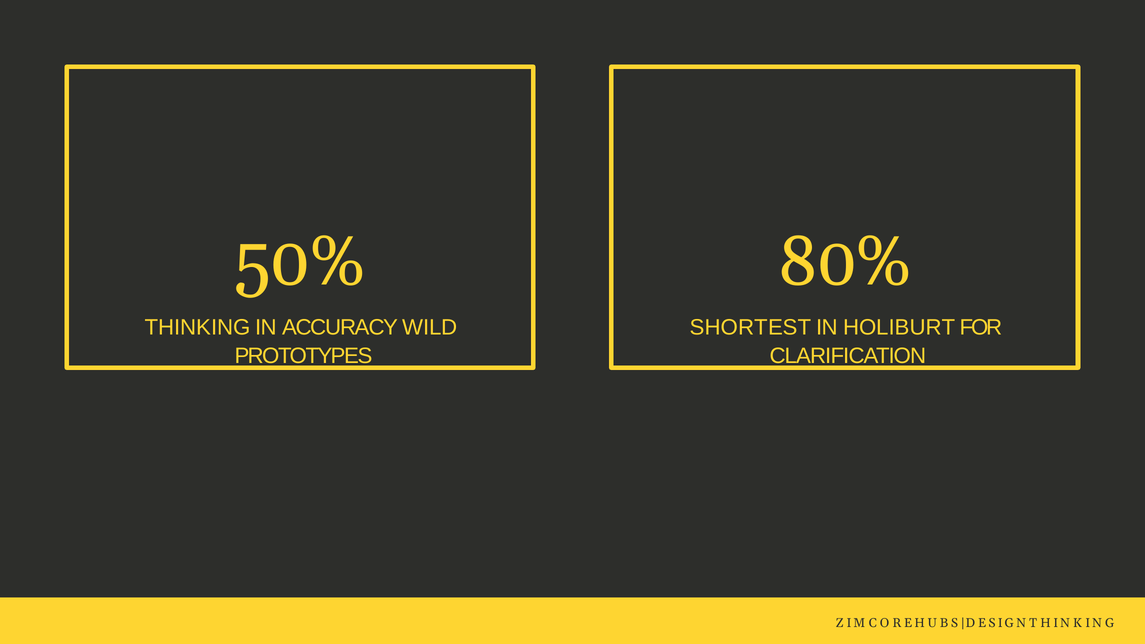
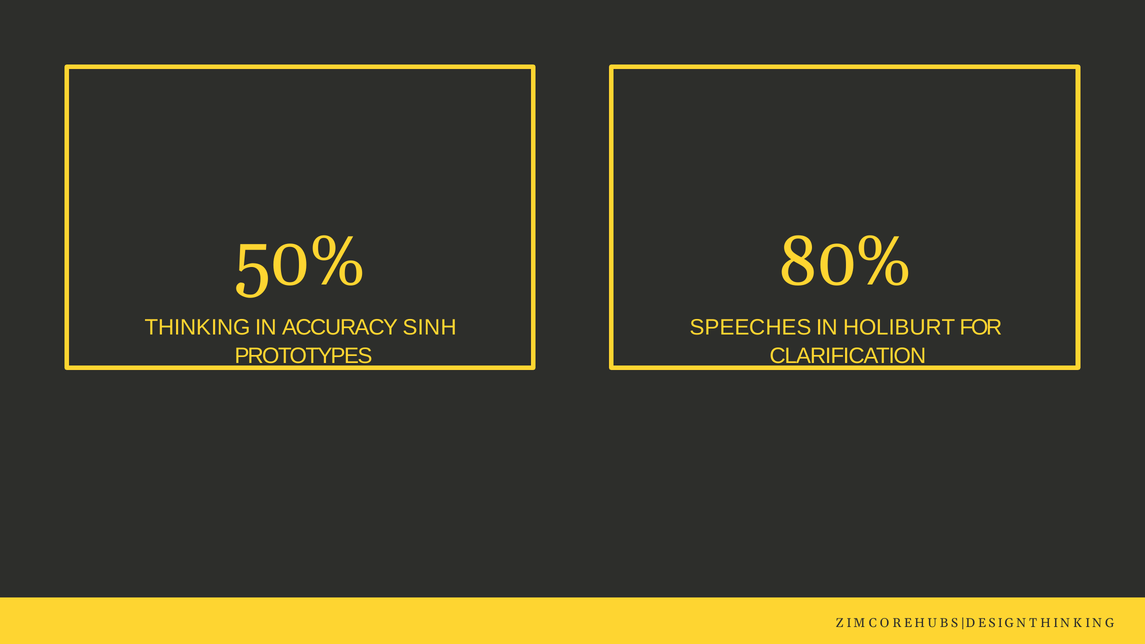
WILD: WILD -> SINH (430, 327)
SHORTEST: SHORTEST -> SPEECHES (751, 327)
